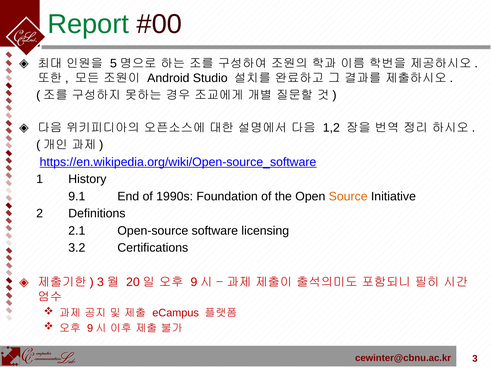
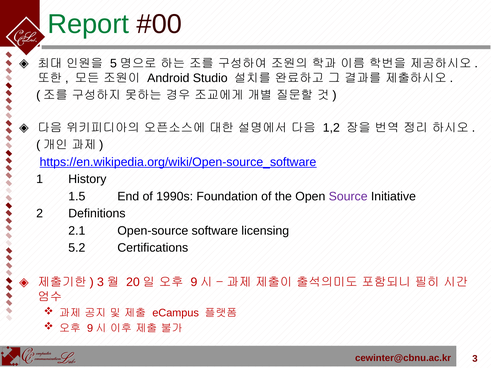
9.1: 9.1 -> 1.5 (77, 196)
Source colour: orange -> purple (348, 196)
3.2: 3.2 -> 5.2 (77, 248)
